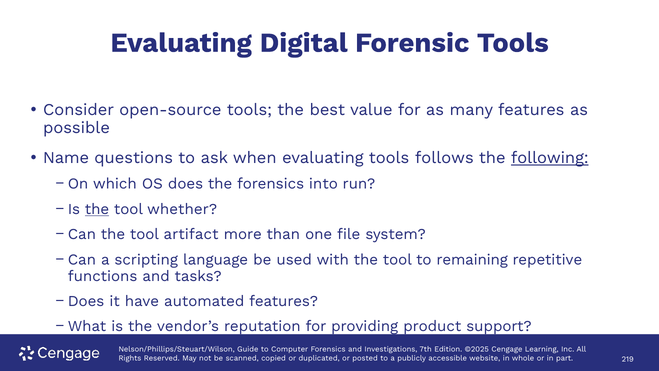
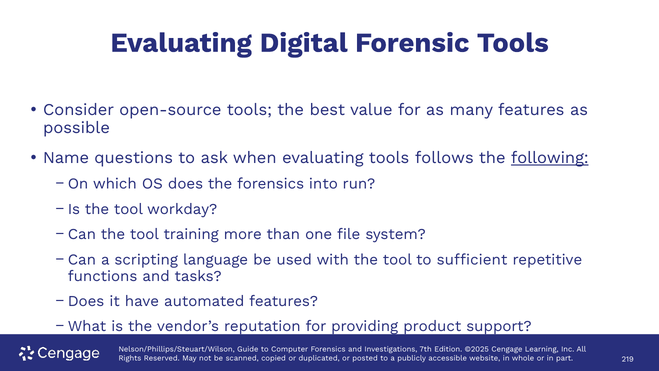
the underline: present -> none (97, 209)
whether: whether -> workday (182, 209)
artifact: artifact -> training (191, 234)
remaining: remaining -> sufficient (472, 259)
